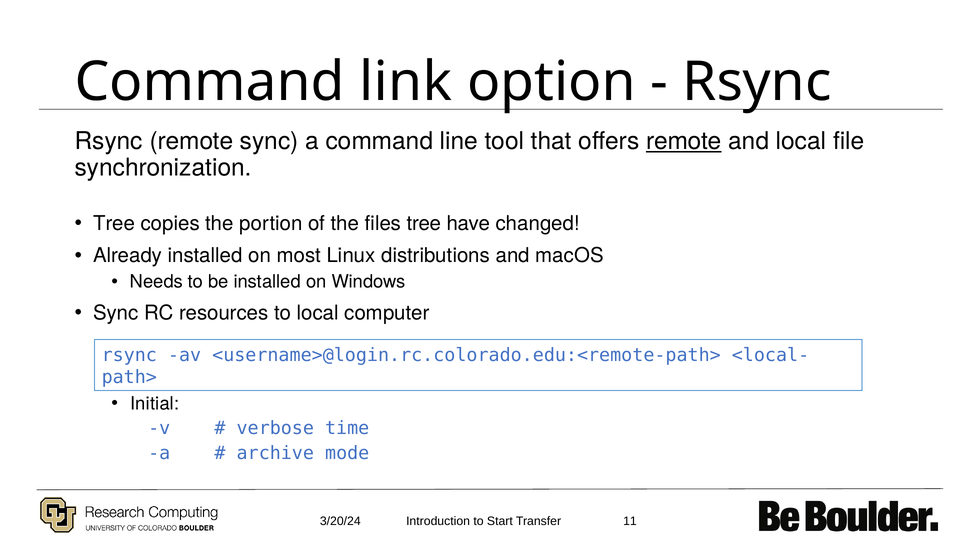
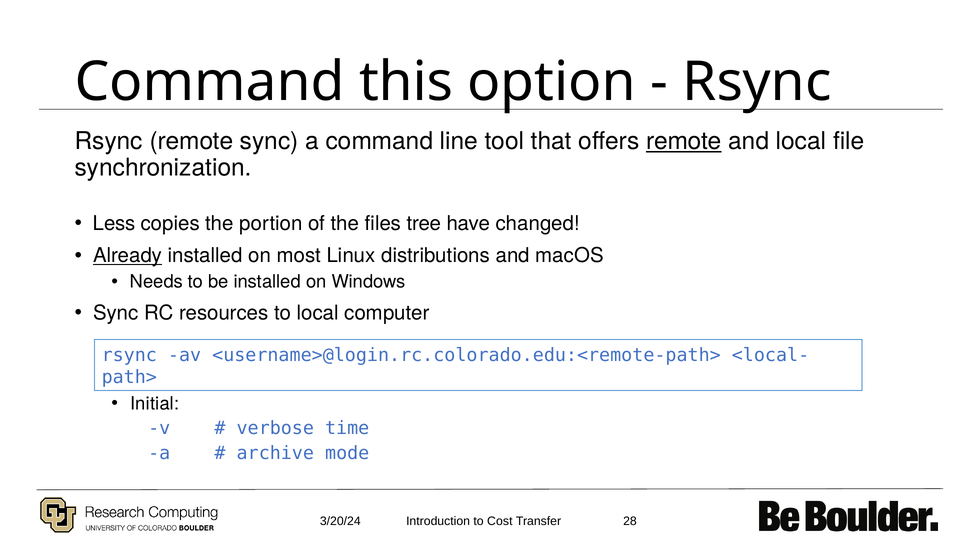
link: link -> this (406, 82)
Tree: Tree -> Less (114, 224)
Already underline: none -> present (128, 256)
Start: Start -> Cost (500, 522)
11: 11 -> 28 (630, 522)
